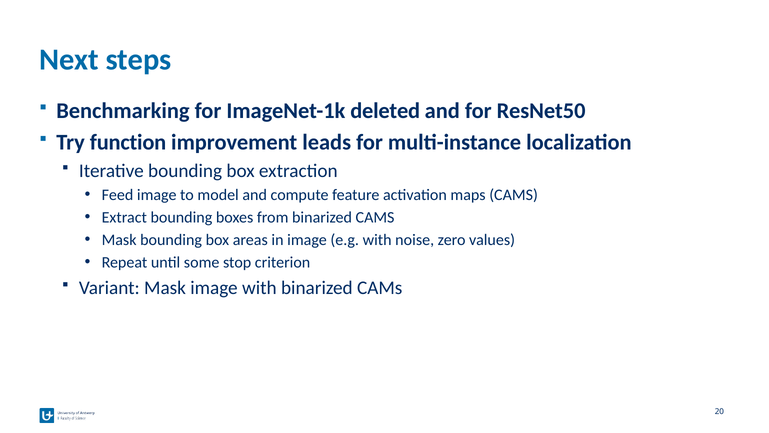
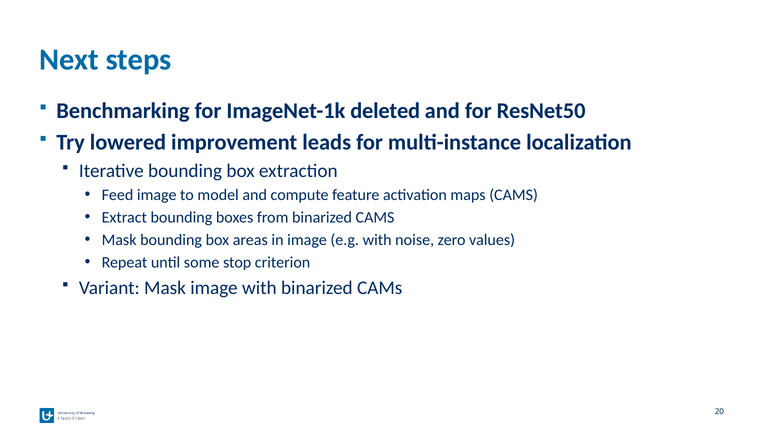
function: function -> lowered (128, 142)
